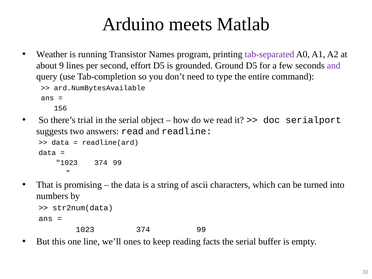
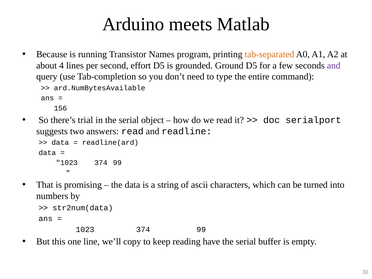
Weather: Weather -> Because (52, 54)
tab-separated colour: purple -> orange (269, 54)
9: 9 -> 4 (62, 66)
ones: ones -> copy (132, 242)
facts: facts -> have (211, 242)
